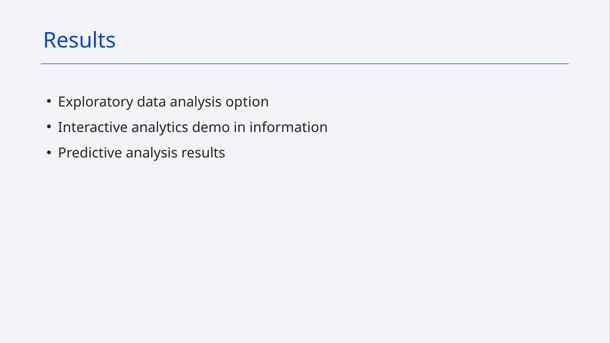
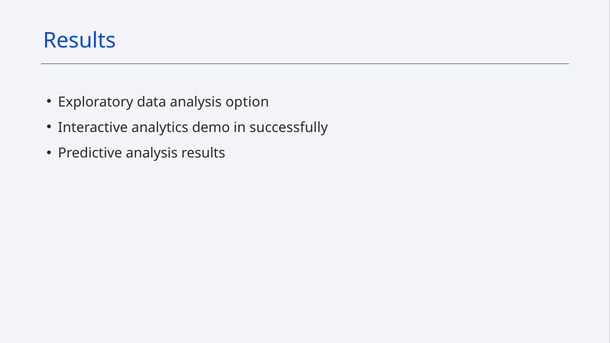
information: information -> successfully (289, 128)
